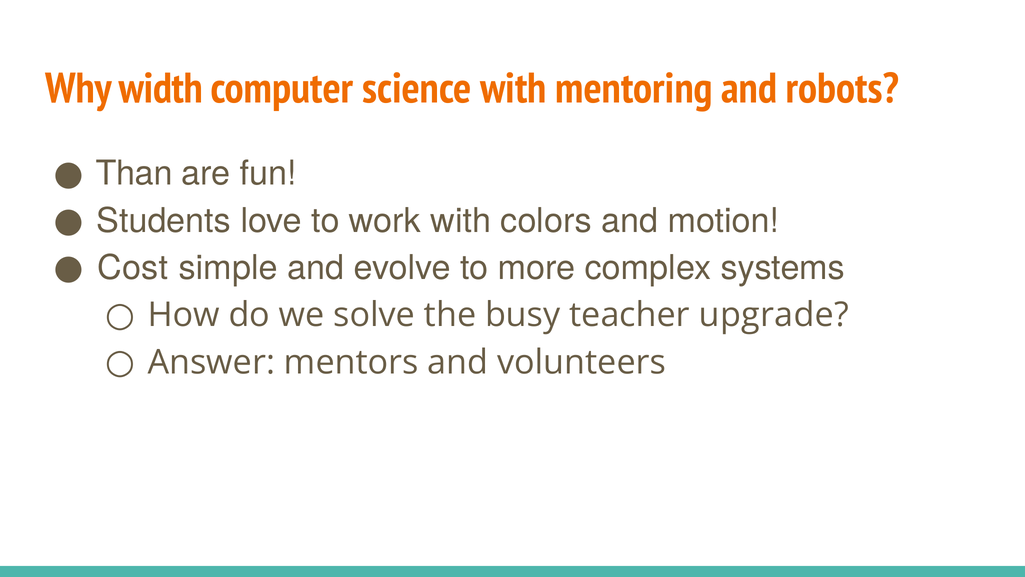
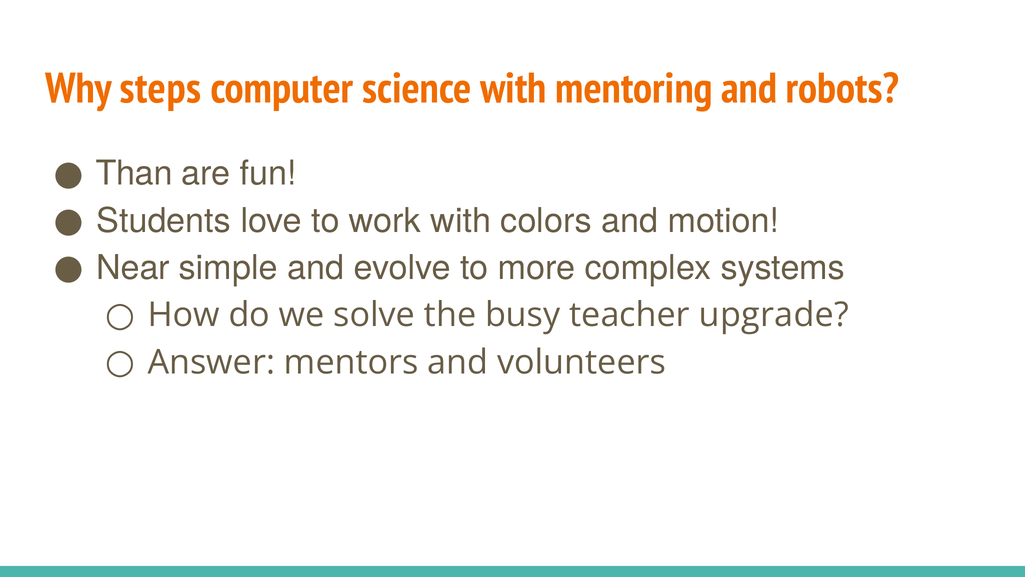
width: width -> steps (160, 89)
Cost: Cost -> Near (133, 268)
